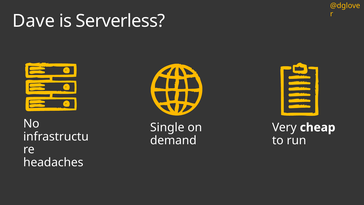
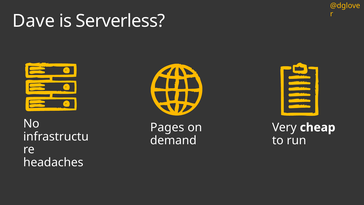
Single: Single -> Pages (167, 127)
